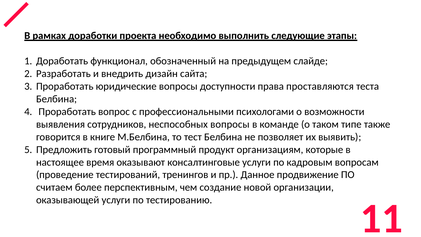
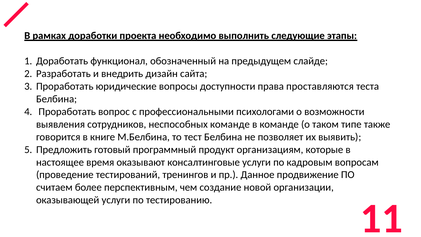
неспособных вопросы: вопросы -> команде (230, 124)
